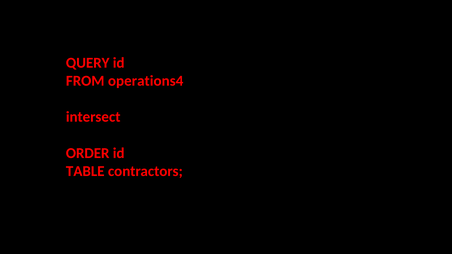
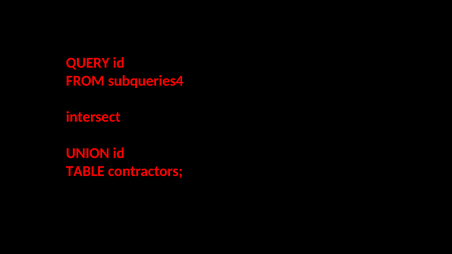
operations4: operations4 -> subqueries4 (146, 81)
ORDER: ORDER -> UNION (88, 153)
